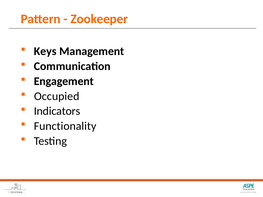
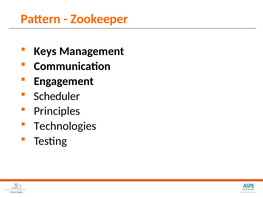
Occupied: Occupied -> Scheduler (57, 96)
Indicators: Indicators -> Principles (57, 111)
Functionality: Functionality -> Technologies (65, 126)
